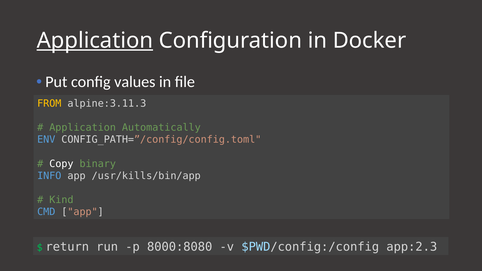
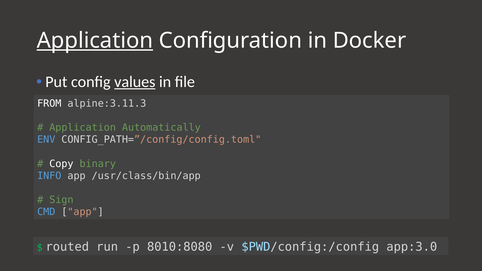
values underline: none -> present (135, 82)
FROM colour: yellow -> white (49, 104)
/usr/kills/bin/app: /usr/kills/bin/app -> /usr/class/bin/app (146, 176)
Kind: Kind -> Sign (61, 200)
return: return -> routed (67, 247)
8000:8080: 8000:8080 -> 8010:8080 (180, 247)
app:2.3: app:2.3 -> app:3.0 (412, 247)
